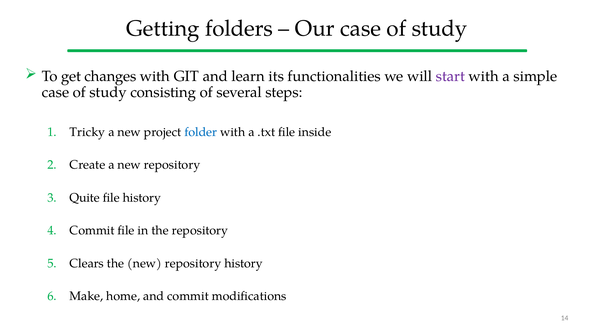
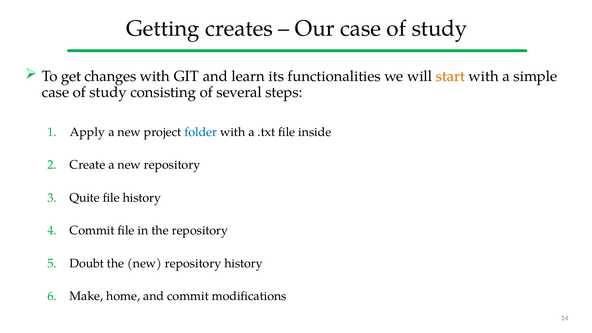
folders: folders -> creates (239, 29)
start colour: purple -> orange (450, 76)
Tricky: Tricky -> Apply (87, 132)
Clears: Clears -> Doubt (87, 263)
